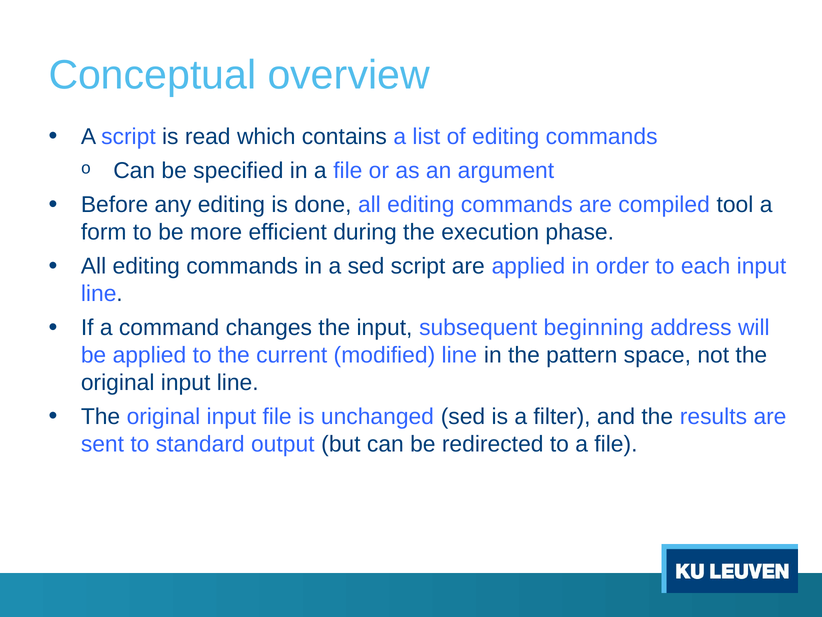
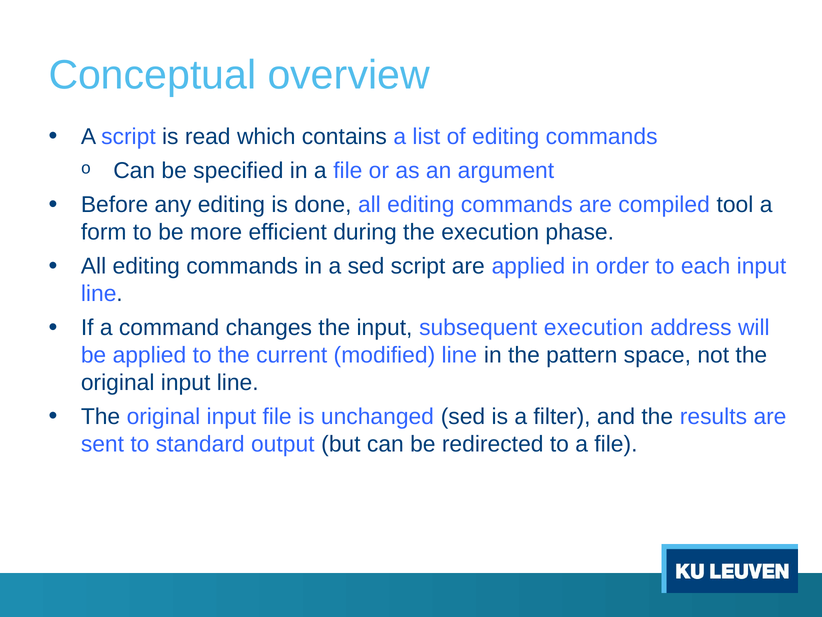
subsequent beginning: beginning -> execution (594, 328)
